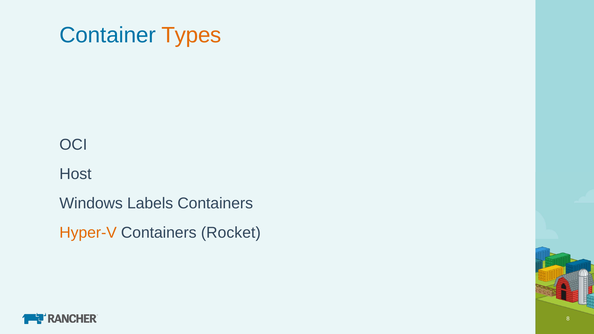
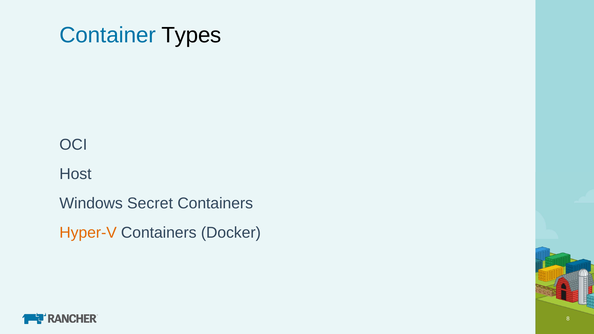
Types colour: orange -> black (191, 35)
Labels: Labels -> Secret (150, 203)
Rocket: Rocket -> Docker (231, 233)
